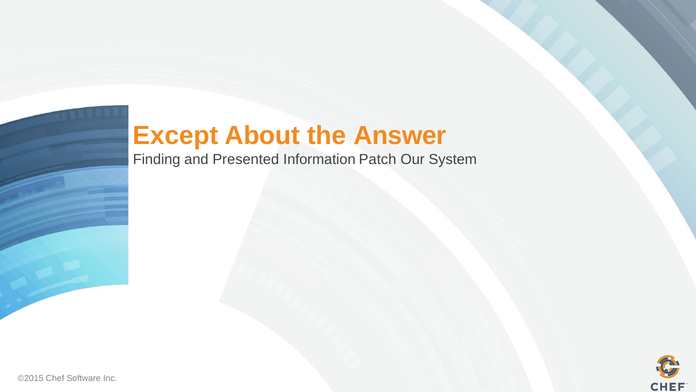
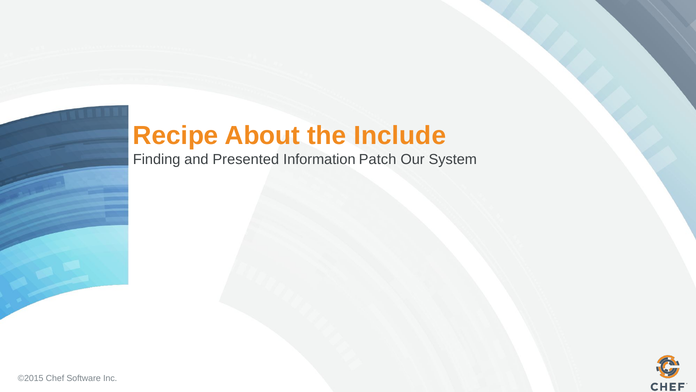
Except: Except -> Recipe (176, 135)
Answer: Answer -> Include (400, 135)
